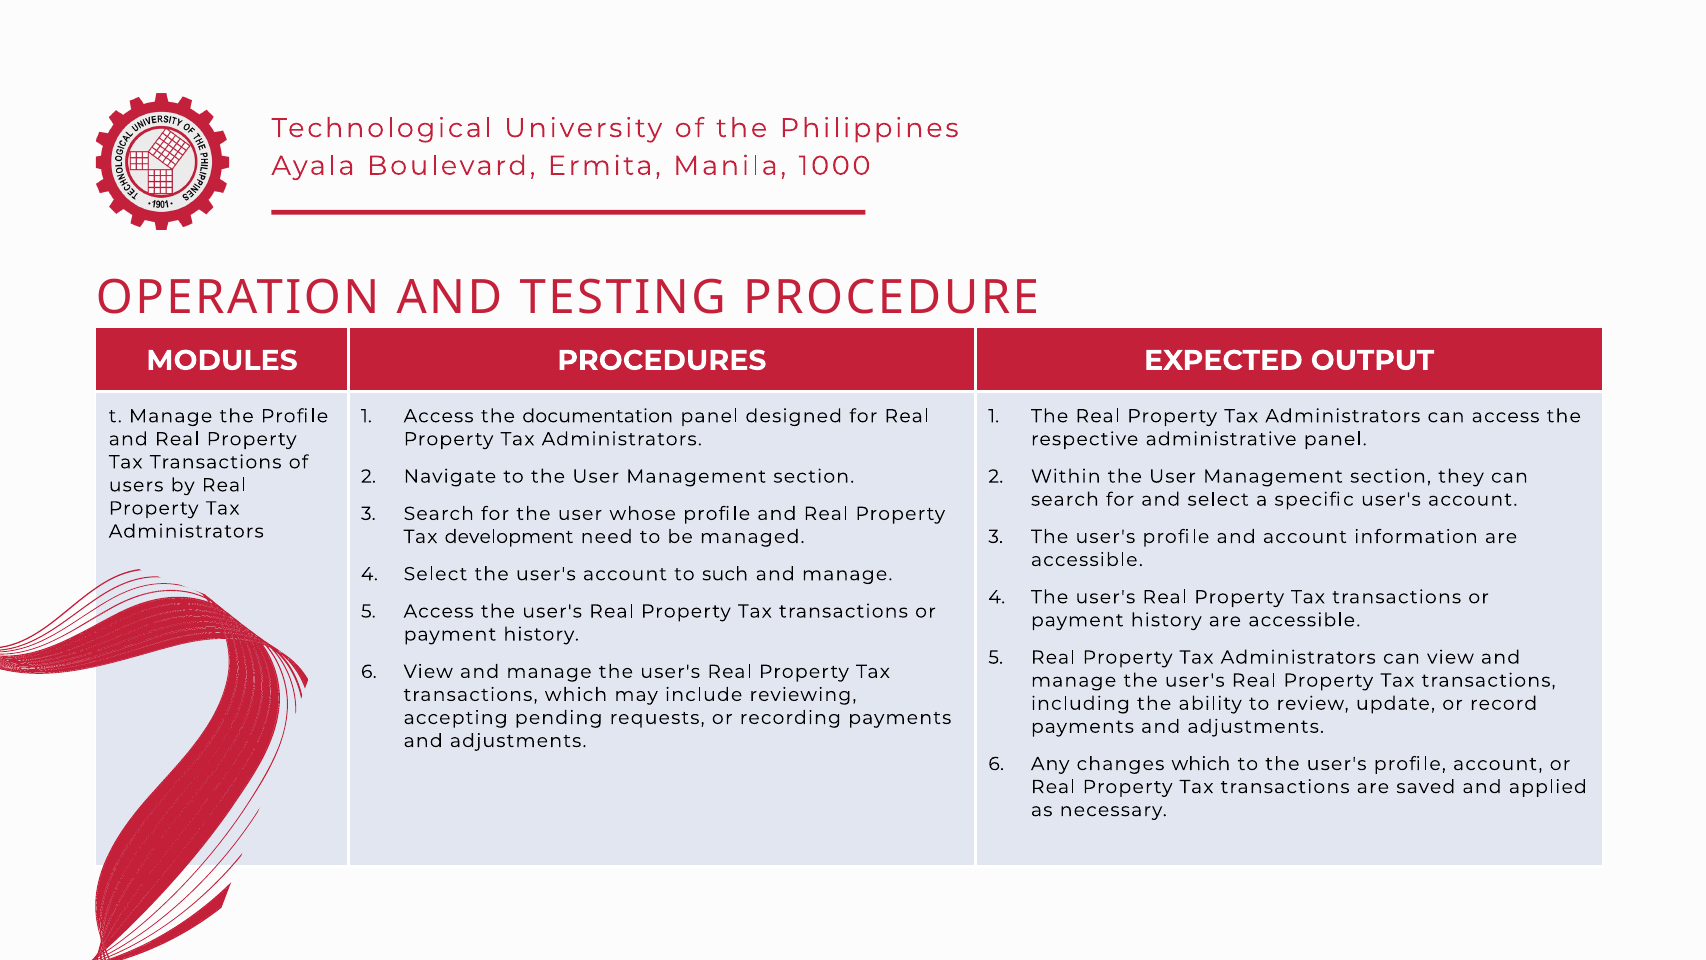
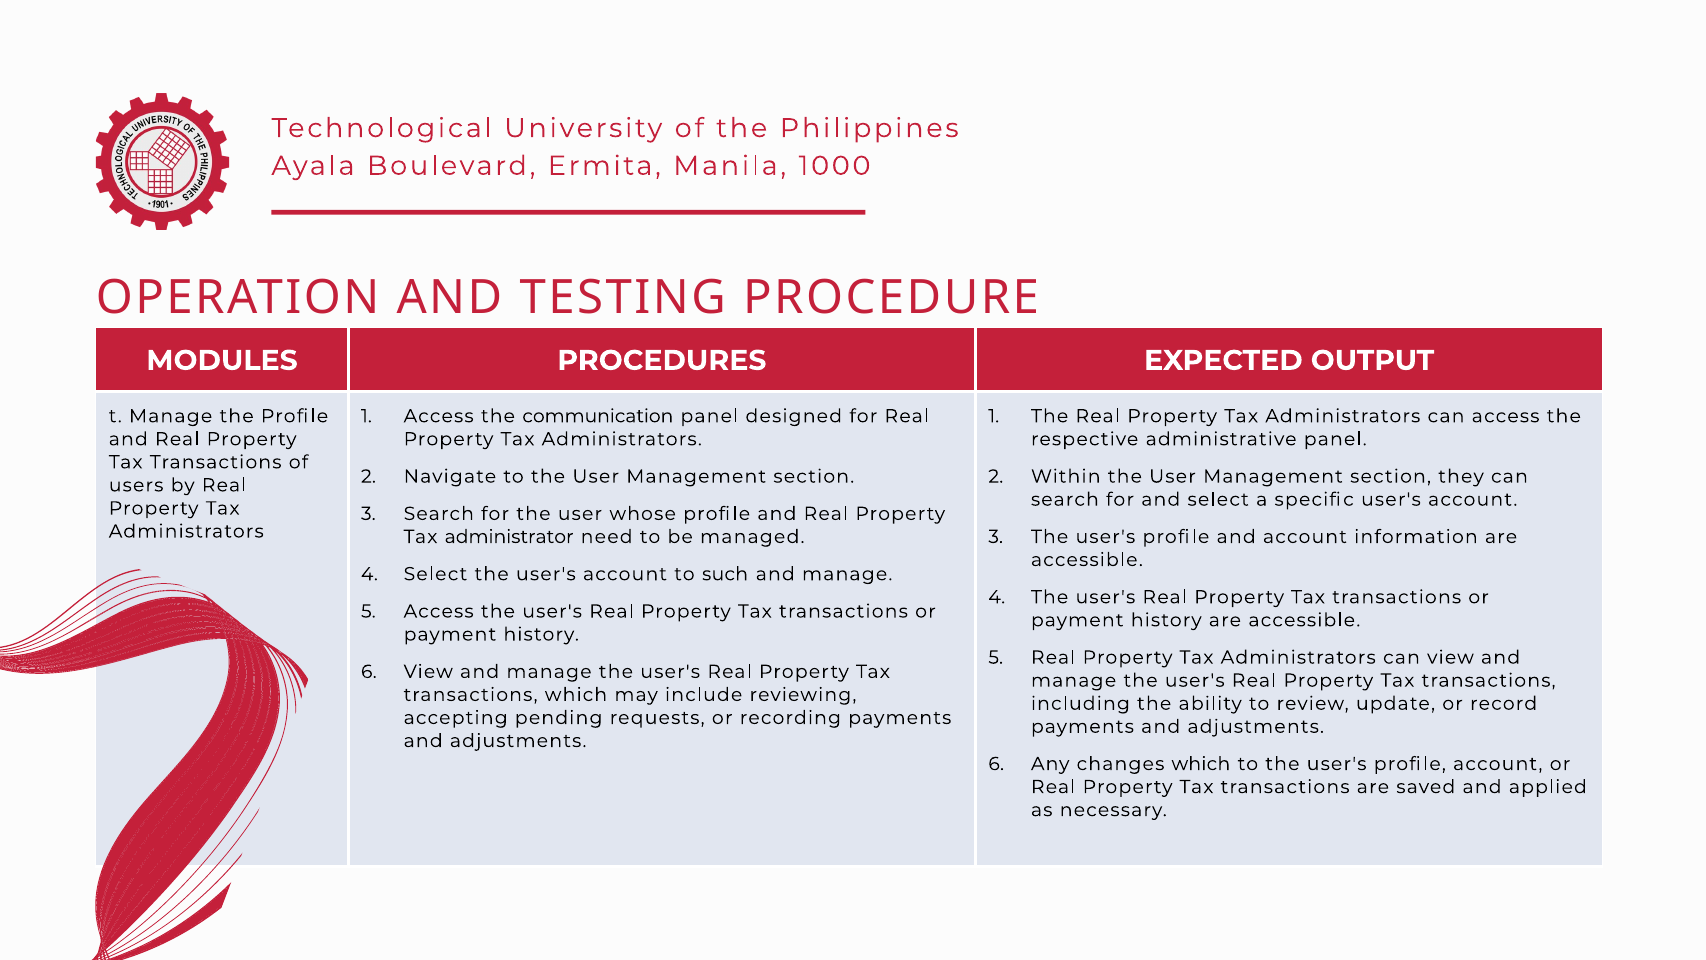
documentation: documentation -> communication (598, 416)
development: development -> administrator (509, 537)
